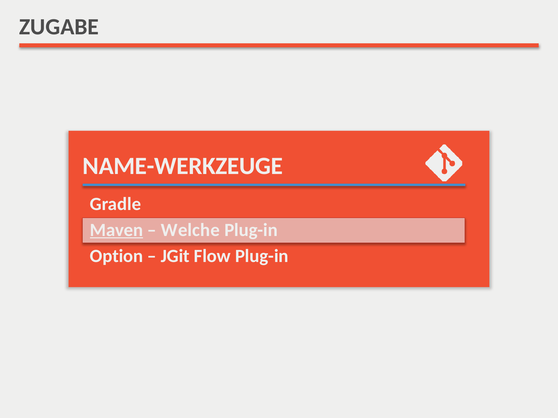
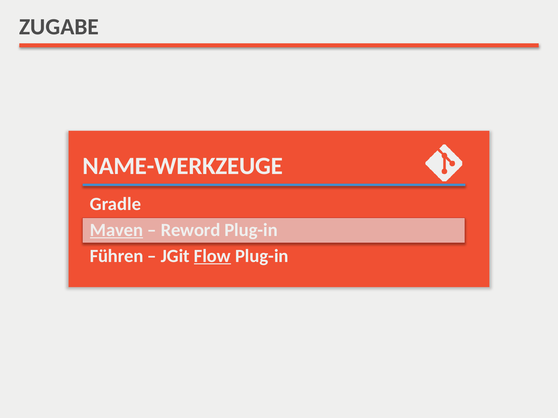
Welche: Welche -> Reword (191, 230)
Option: Option -> Führen (117, 256)
Flow underline: none -> present (212, 256)
